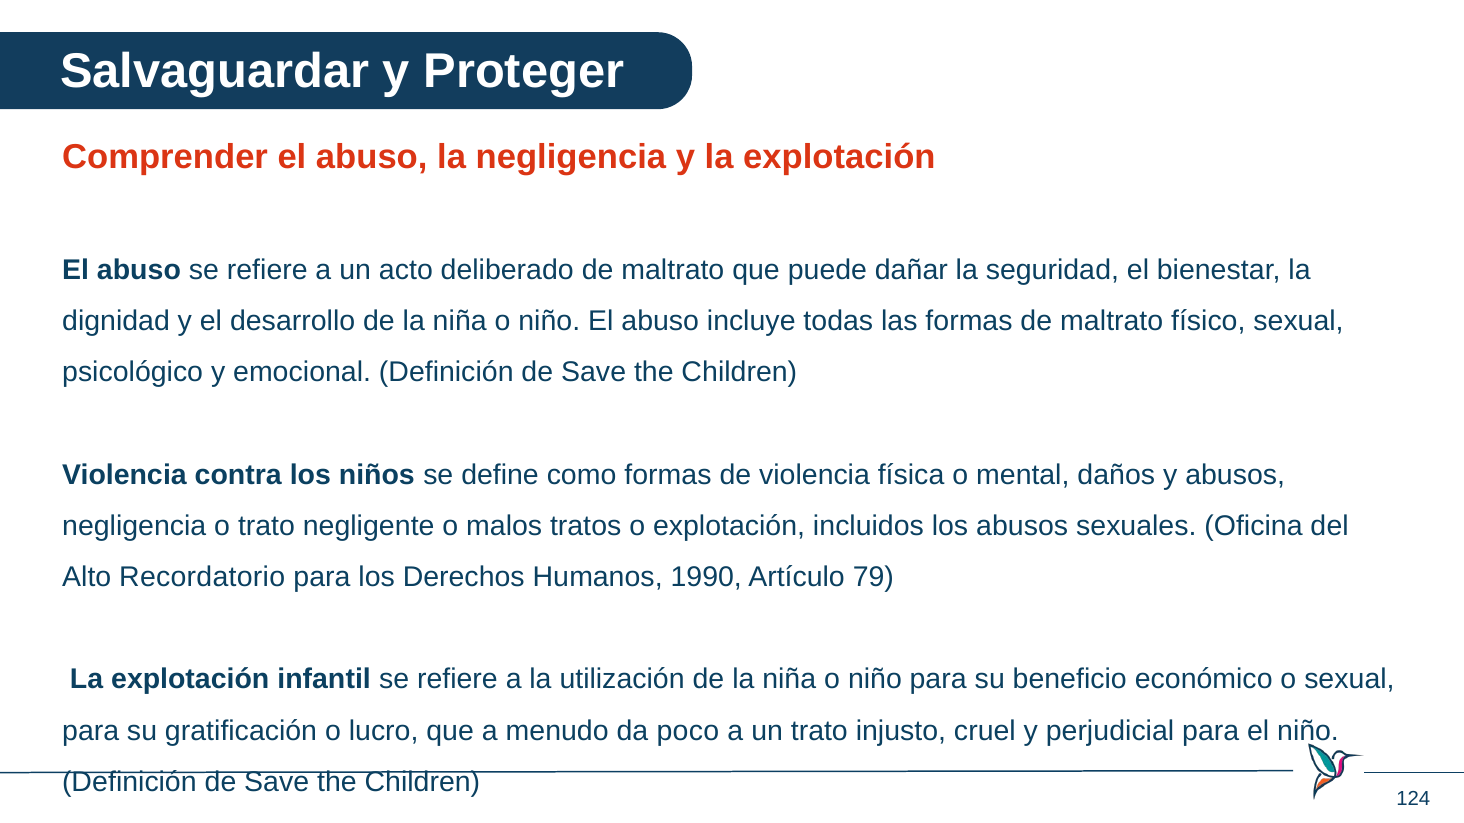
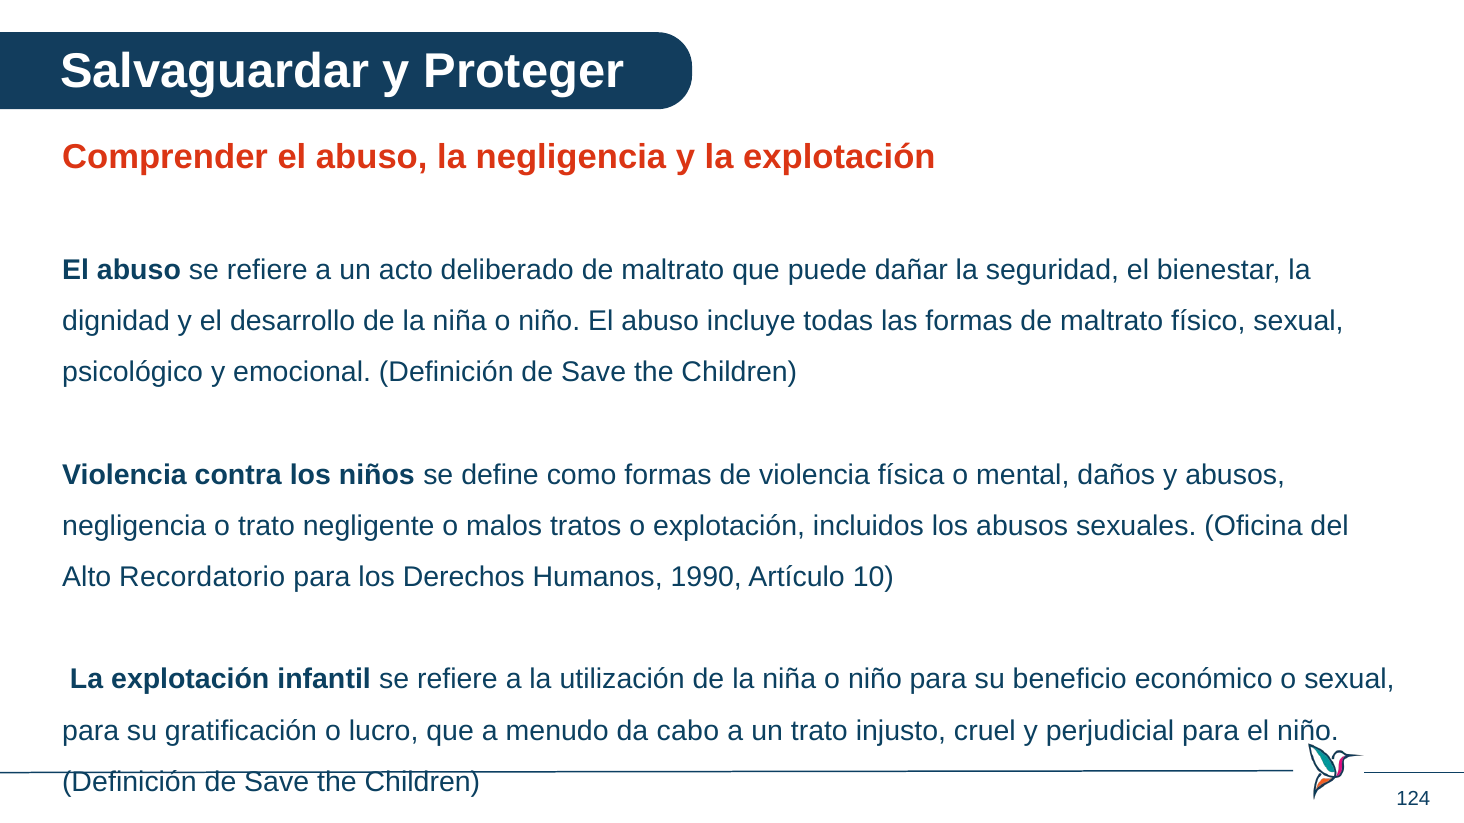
79: 79 -> 10 (873, 577)
poco: poco -> cabo (688, 731)
